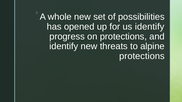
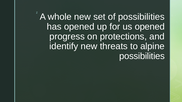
us identify: identify -> opened (150, 27)
protections: protections -> possibilities (142, 56)
